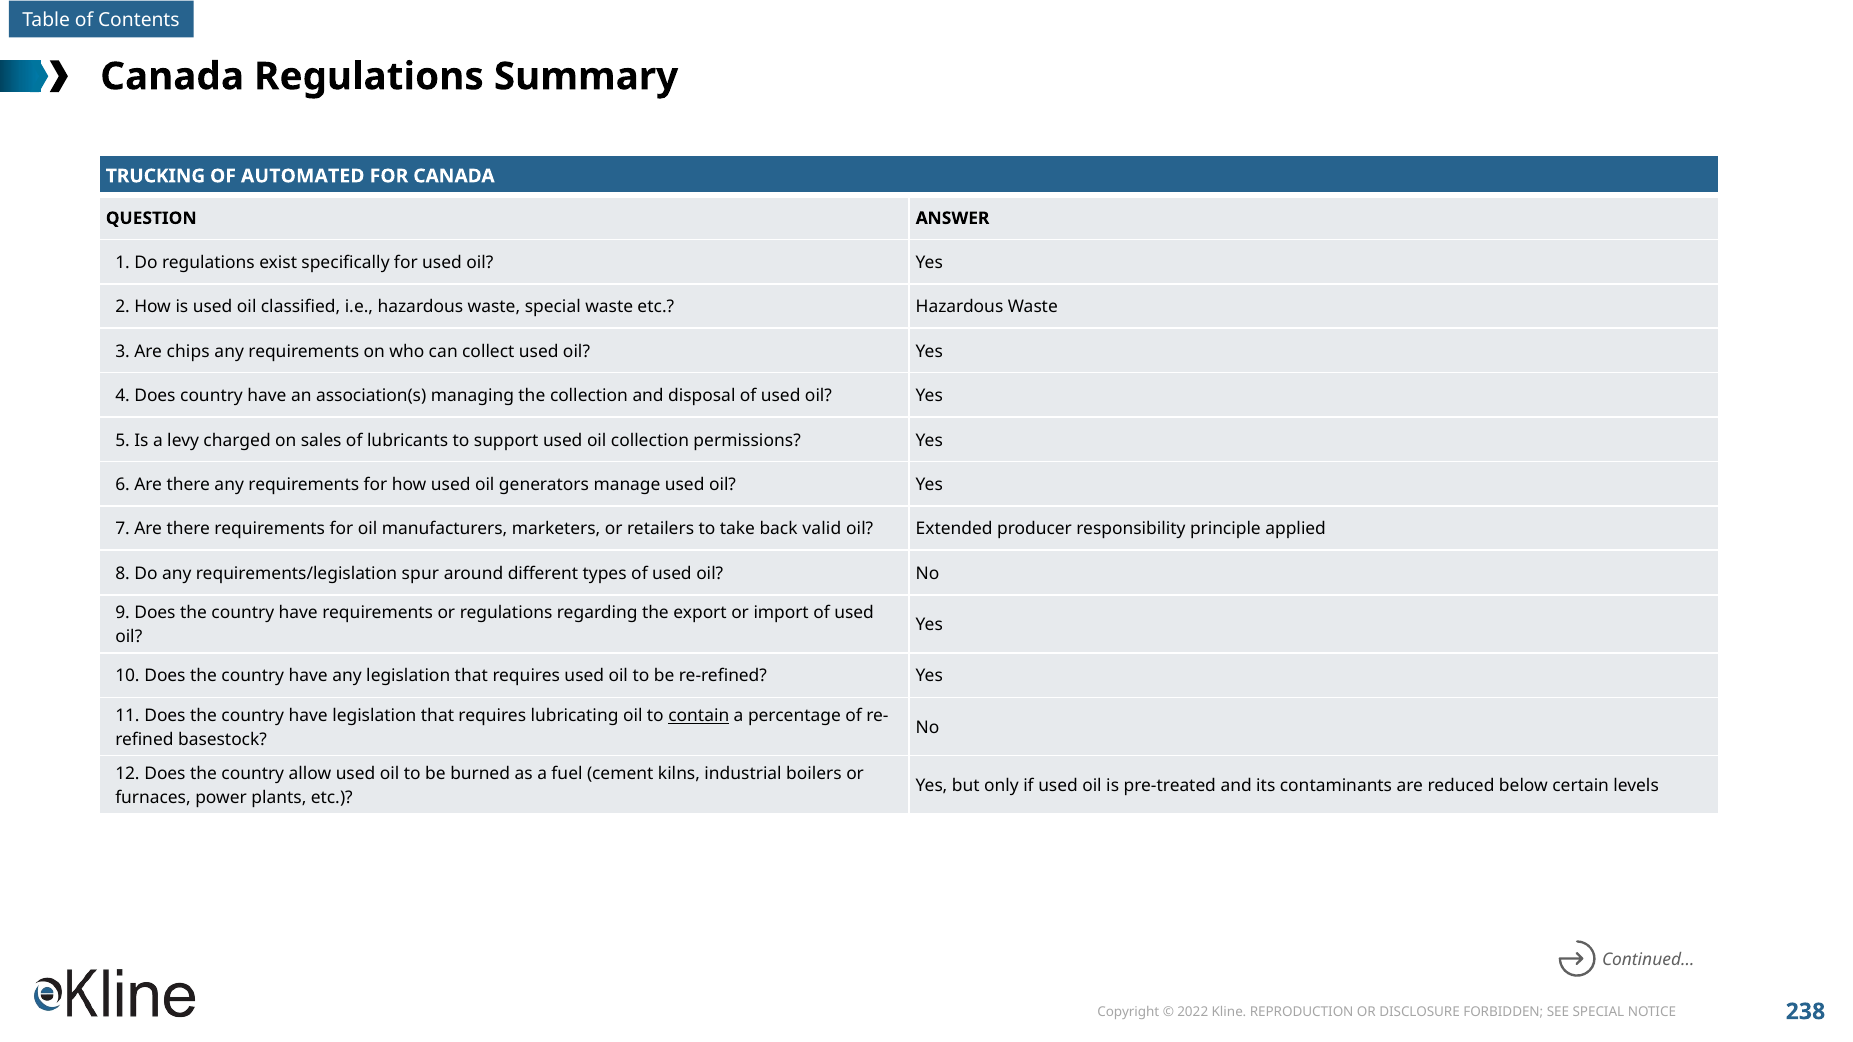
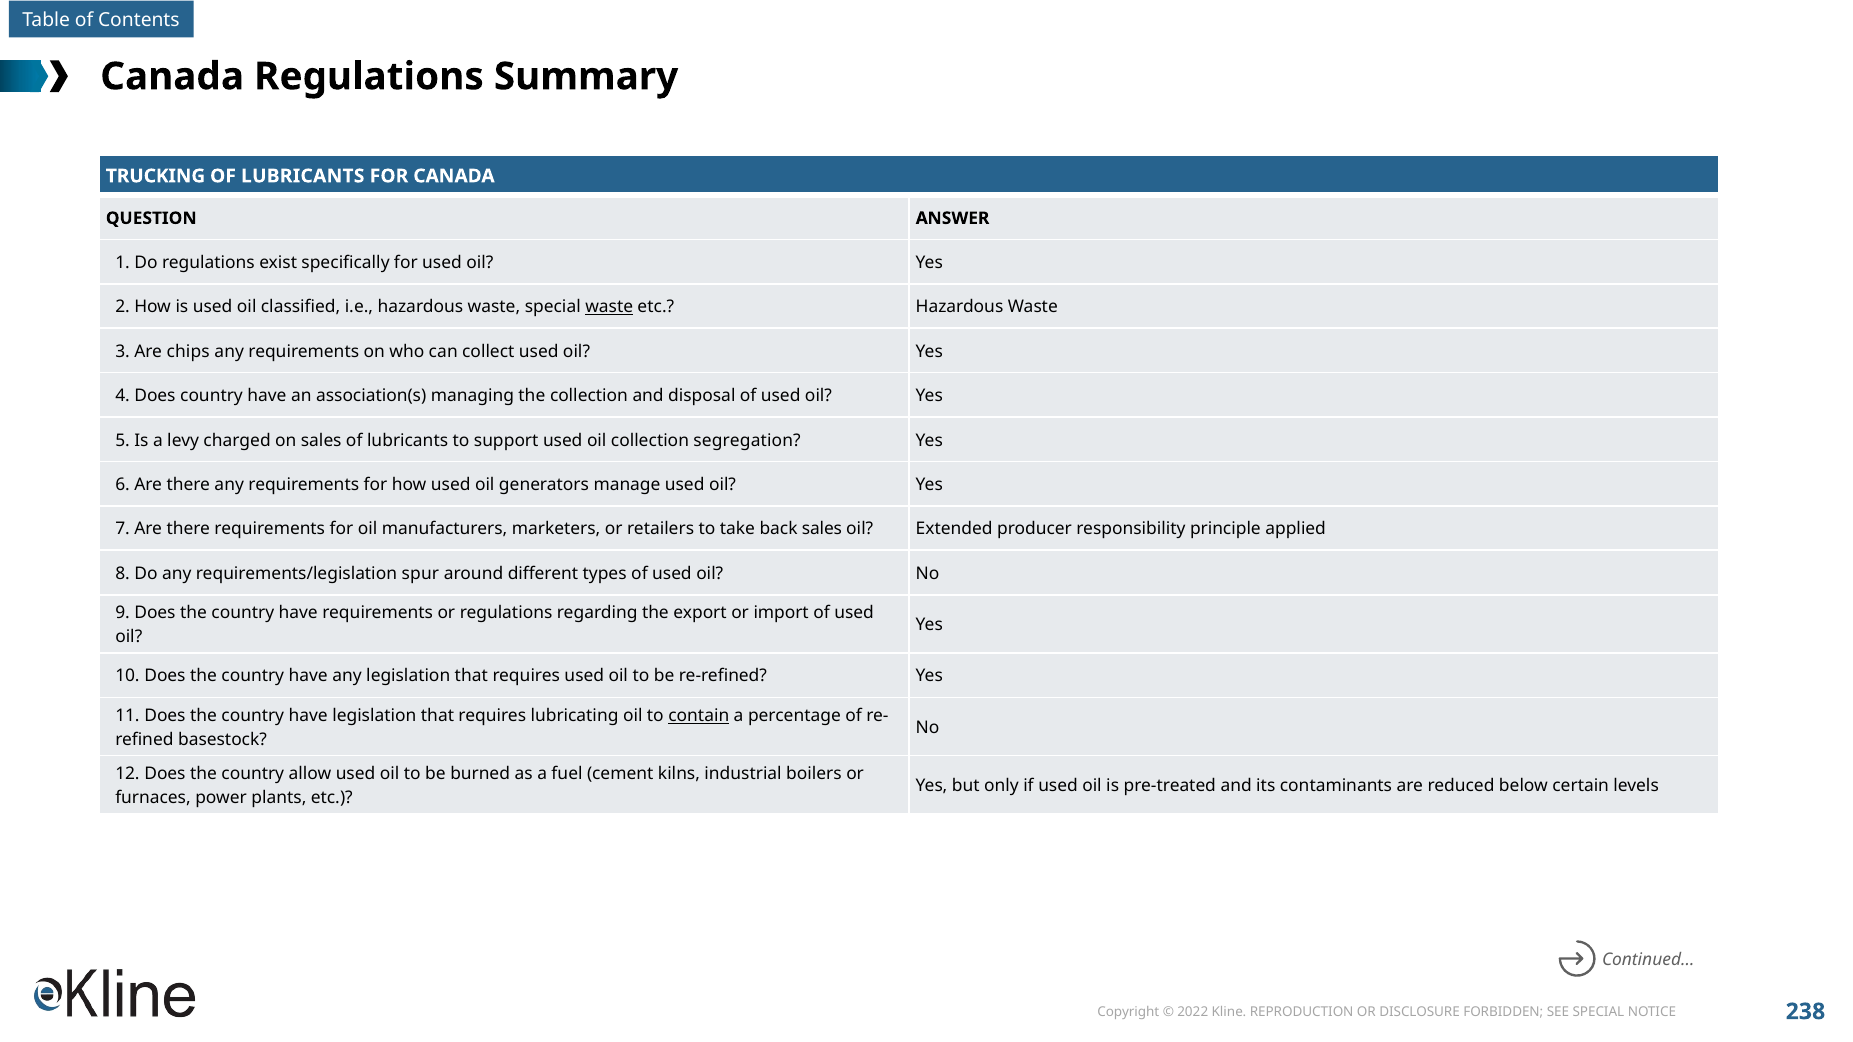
AUTOMATED: AUTOMATED -> LUBRICANTS (303, 176)
waste underline: none -> present (609, 307)
permissions: permissions -> segregation (747, 440)
back valid: valid -> sales (822, 529)
